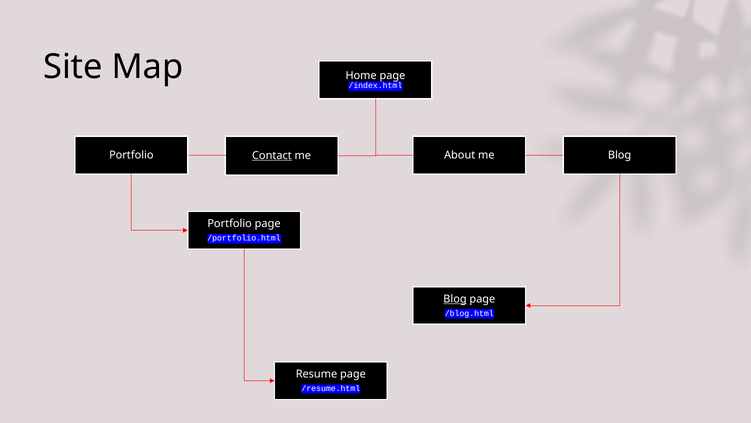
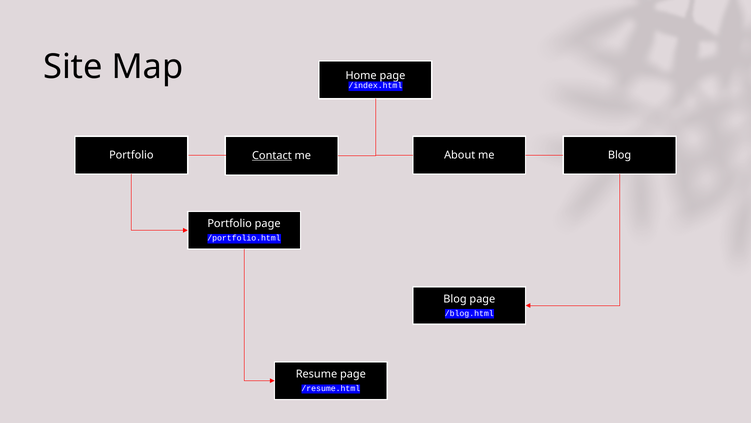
Blog underline: present -> none (455, 299)
